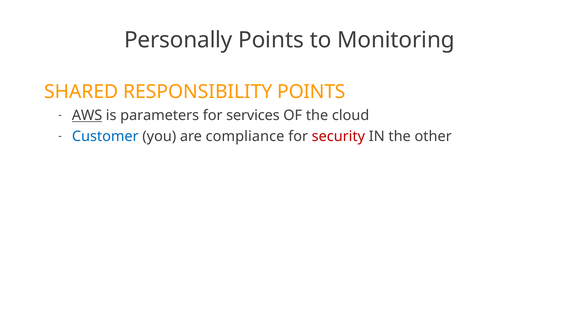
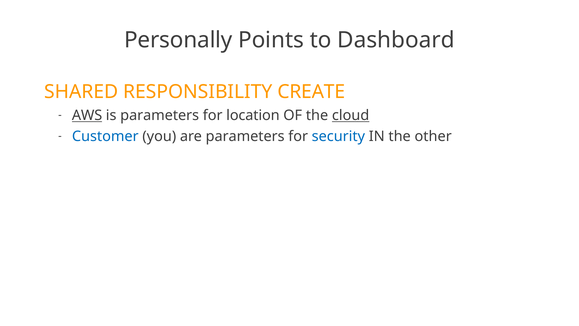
Monitoring: Monitoring -> Dashboard (396, 40)
RESPONSIBILITY POINTS: POINTS -> CREATE (311, 92)
services: services -> location (253, 115)
cloud underline: none -> present (351, 115)
are compliance: compliance -> parameters (245, 136)
security colour: red -> blue (338, 136)
